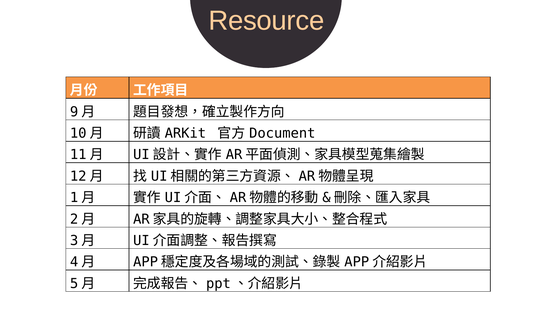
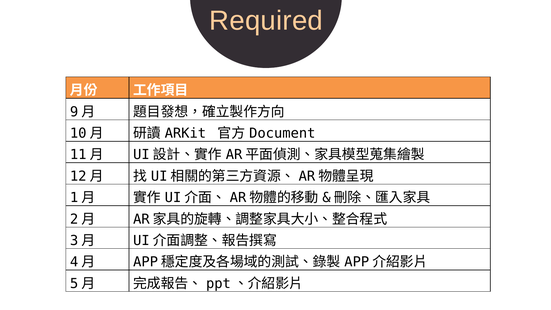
Resource: Resource -> Required (266, 21)
